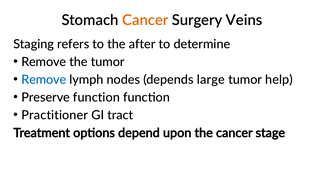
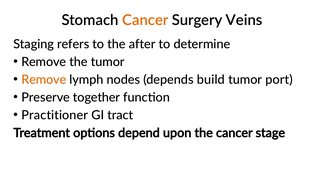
Remove colour: blue -> orange (44, 80)
large: large -> build (211, 80)
help: help -> port (279, 80)
Preserve function: function -> together (97, 97)
